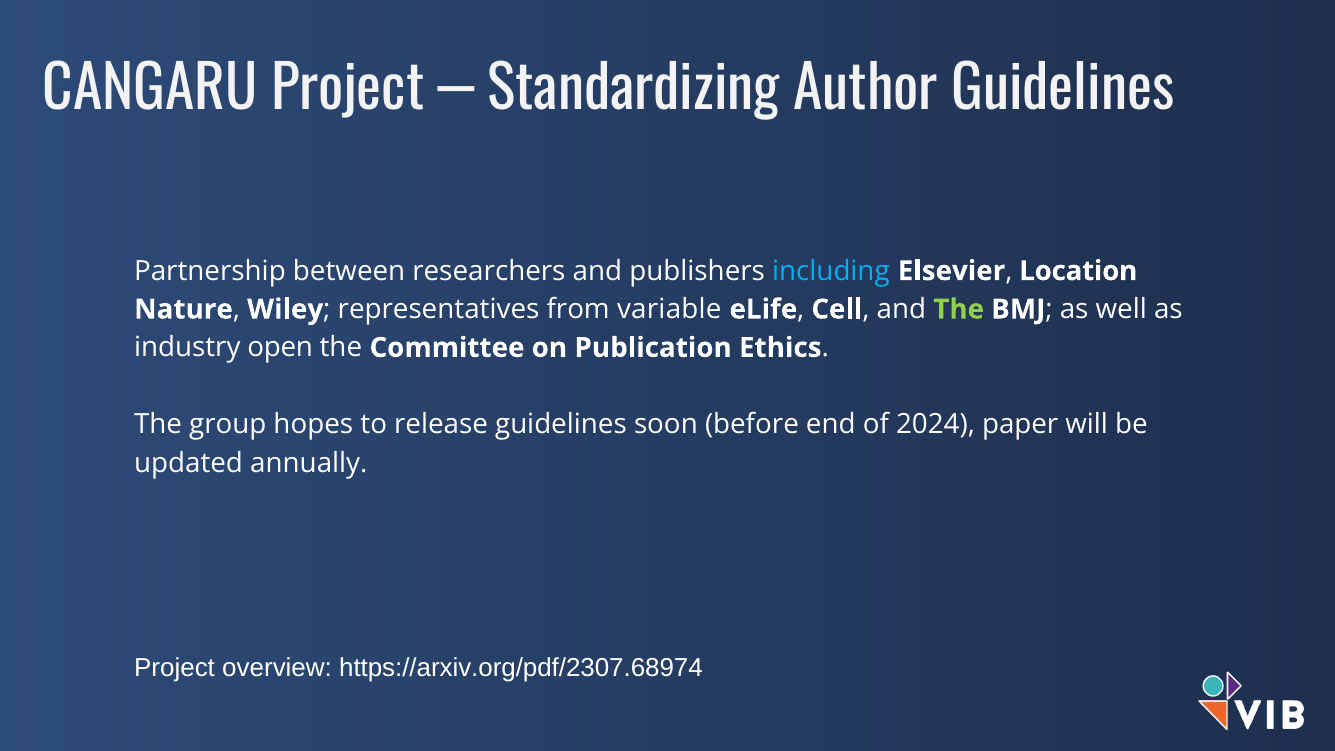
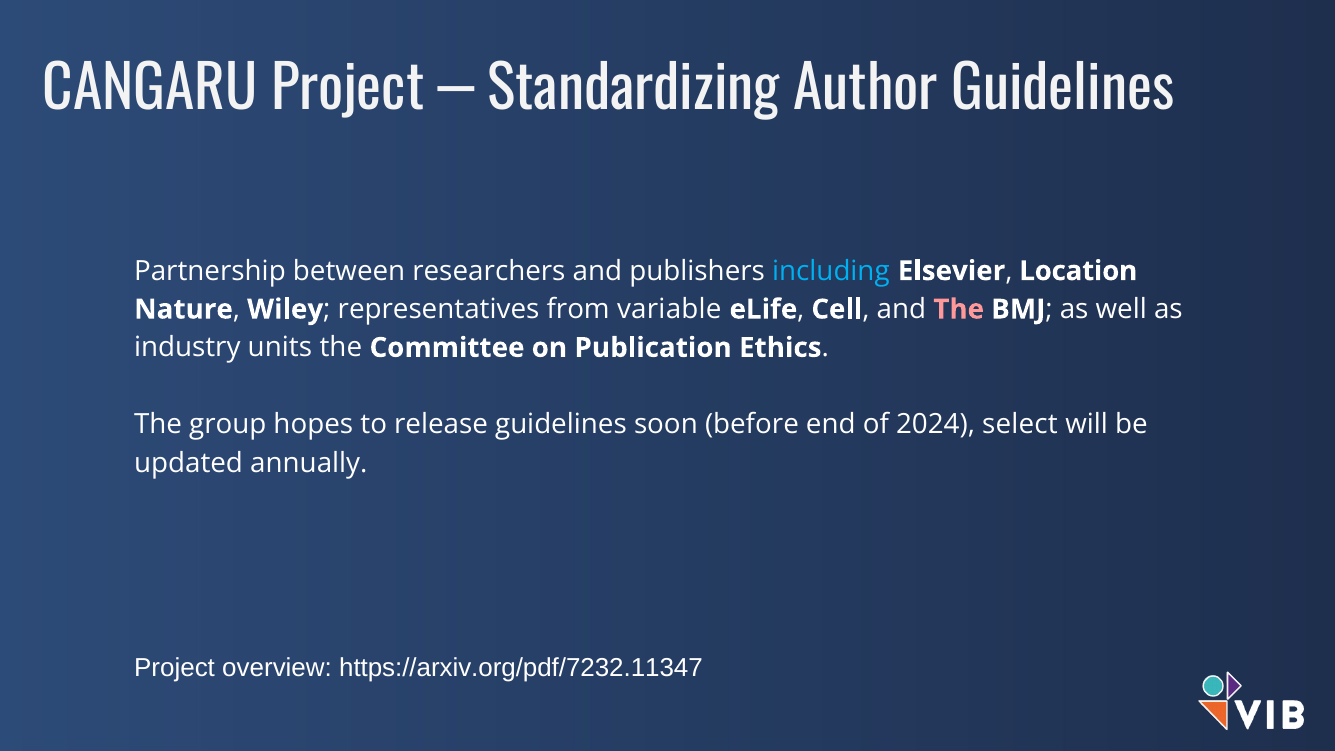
The colour: light green -> pink (959, 309)
open: open -> units (280, 348)
paper: paper -> select (1020, 424)
https://arxiv.org/pdf/2307.68974: https://arxiv.org/pdf/2307.68974 -> https://arxiv.org/pdf/7232.11347 (521, 668)
